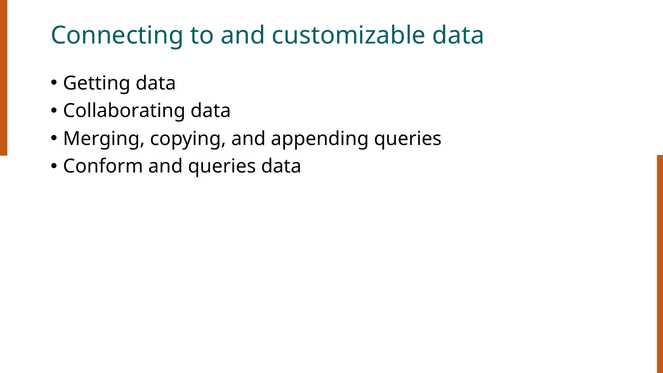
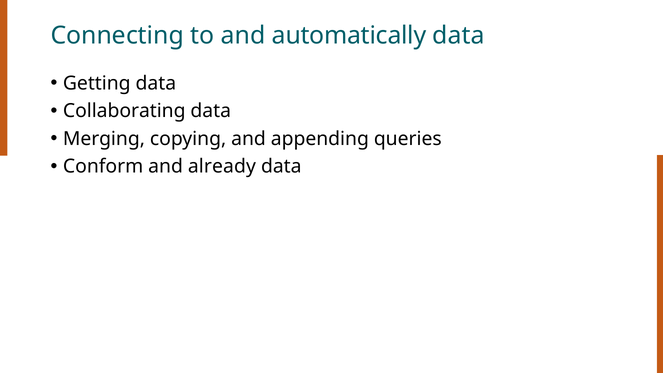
customizable: customizable -> automatically (349, 35)
and queries: queries -> already (222, 167)
